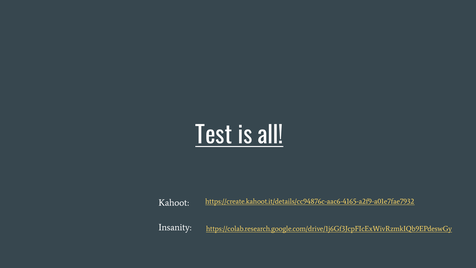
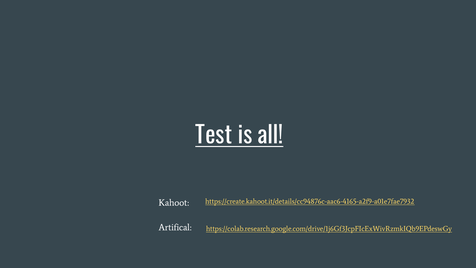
Insanity: Insanity -> Artifical (175, 227)
